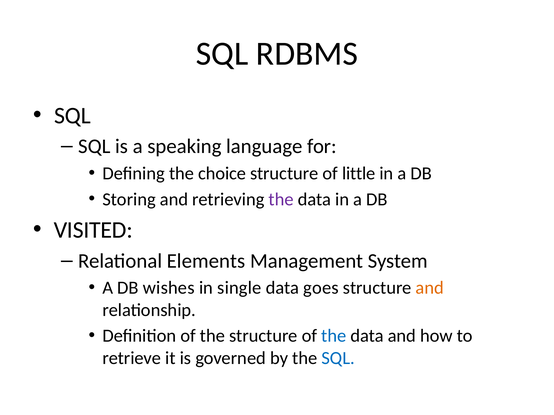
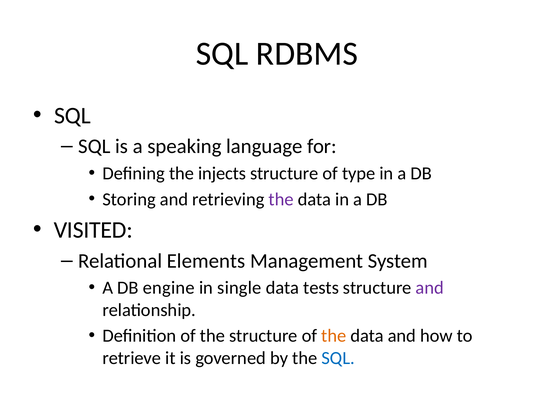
choice: choice -> injects (222, 174)
little: little -> type (359, 174)
wishes: wishes -> engine (169, 288)
goes: goes -> tests (321, 288)
and colour: orange -> purple (430, 288)
the colour: blue -> orange (334, 336)
